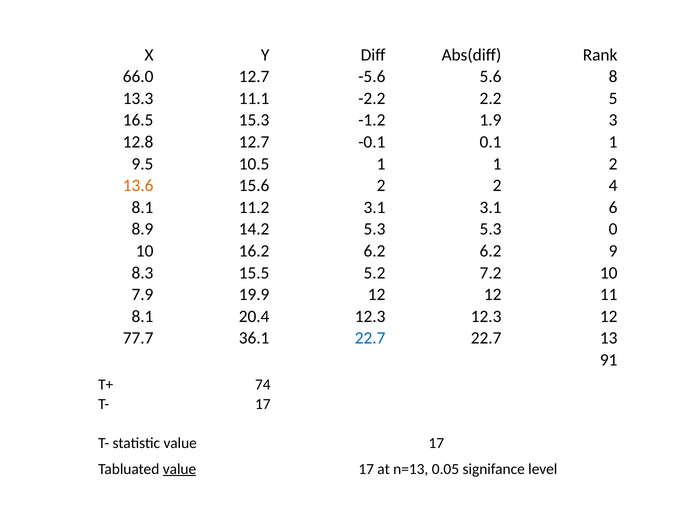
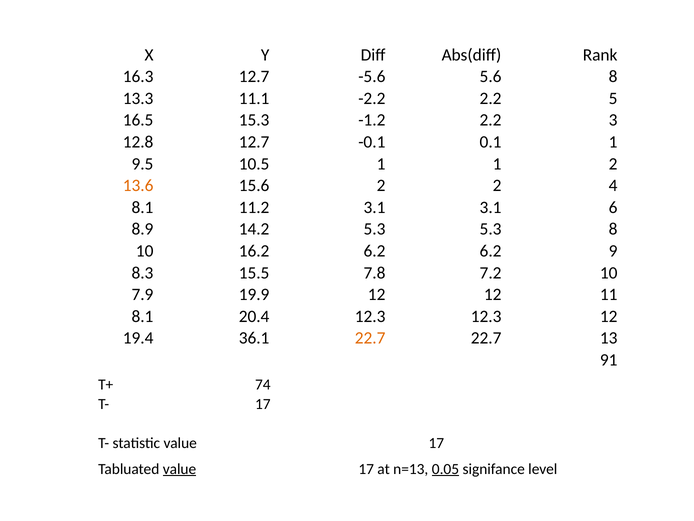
66.0: 66.0 -> 16.3 (138, 77)
-1.2 1.9: 1.9 -> 2.2 (491, 120)
5.3 0: 0 -> 8 (613, 229)
5.2: 5.2 -> 7.8 (375, 273)
77.7: 77.7 -> 19.4 (138, 338)
22.7 colour: blue -> orange (370, 338)
0.05 underline: none -> present (445, 469)
